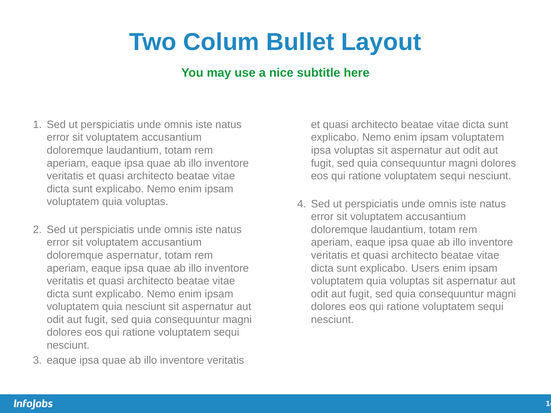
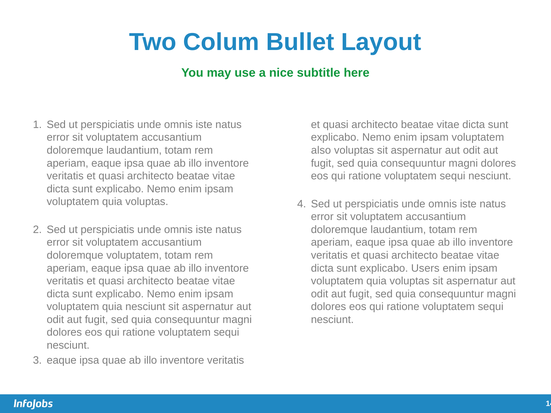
ipsa: ipsa -> also (321, 150)
doloremque aspernatur: aspernatur -> voluptatem (134, 255)
